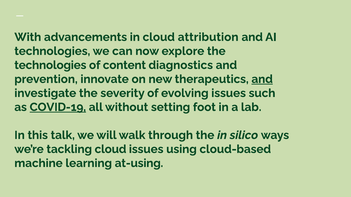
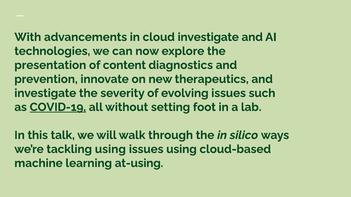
cloud attribution: attribution -> investigate (208, 37)
technologies: technologies -> presentation (50, 65)
and underline: present -> none (262, 79)
tackling cloud: cloud -> using (110, 149)
